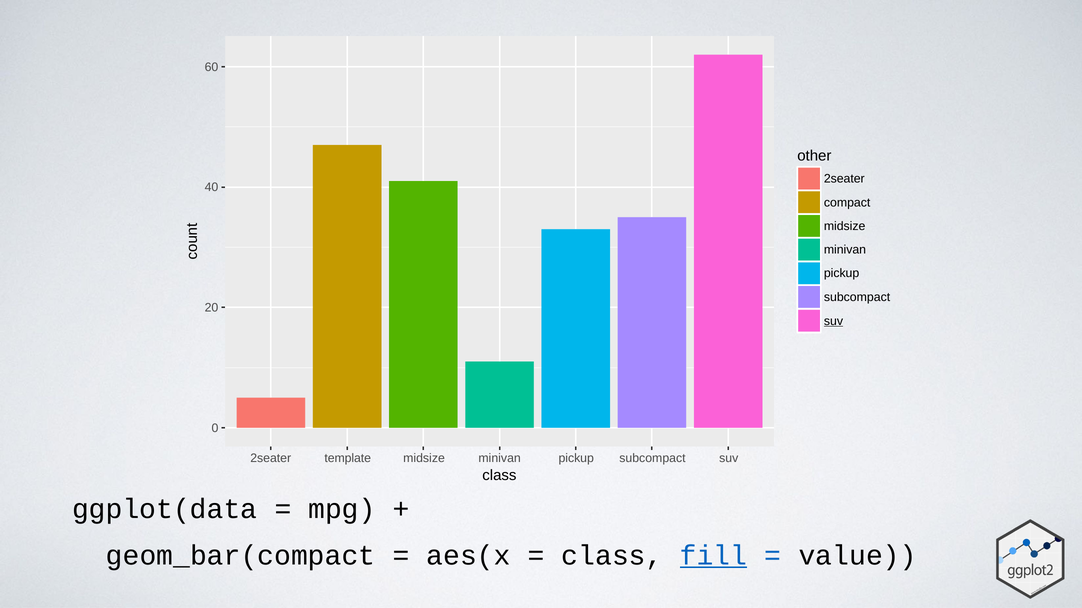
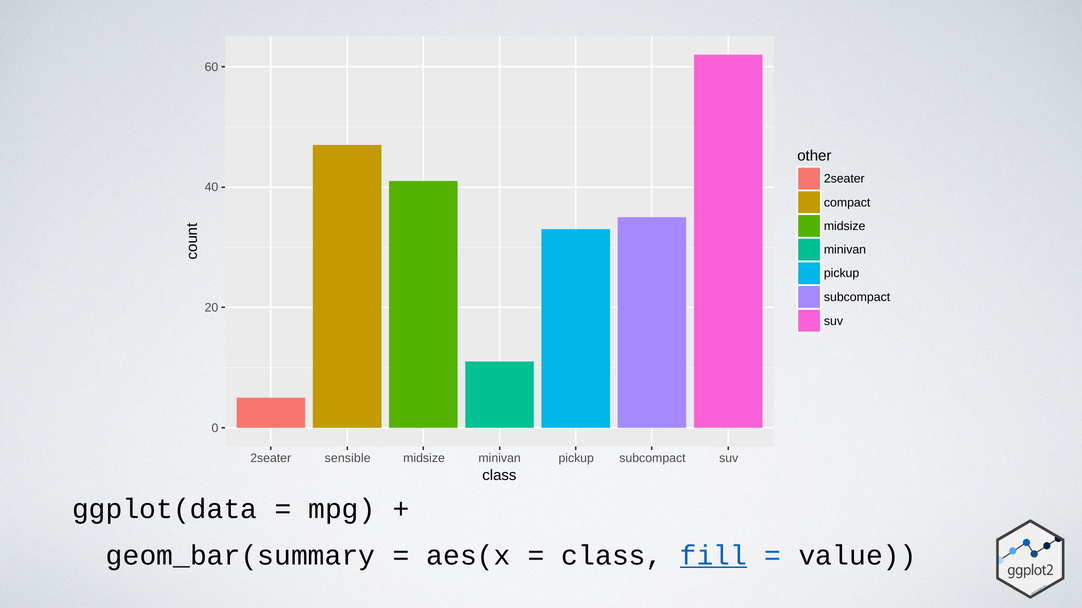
suv underline: present -> none (834, 321)
template: template -> sensible (348, 459)
geom_bar(compact: geom_bar(compact -> geom_bar(summary (241, 556)
